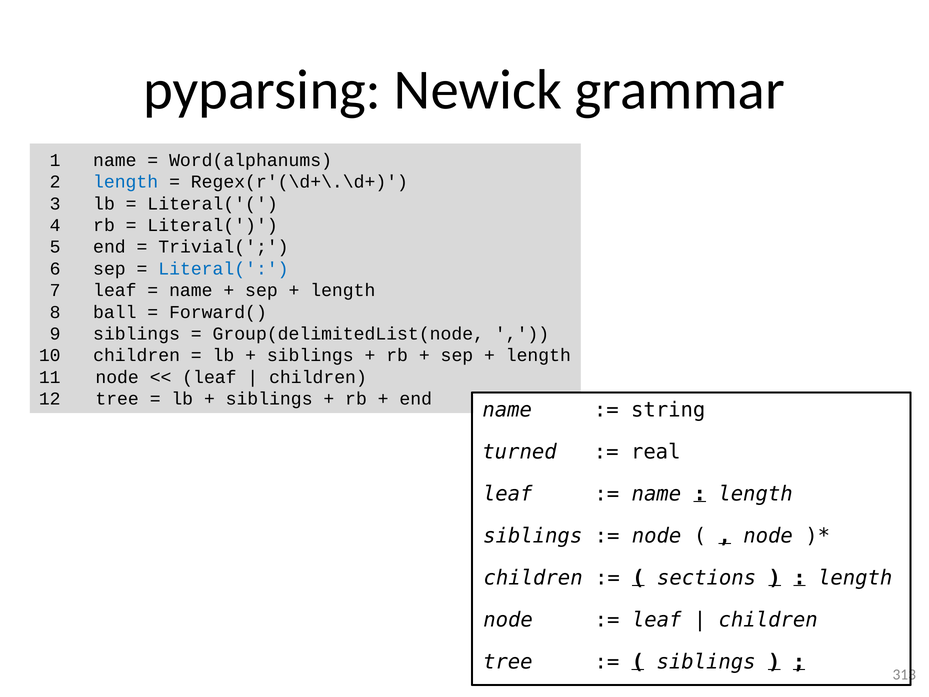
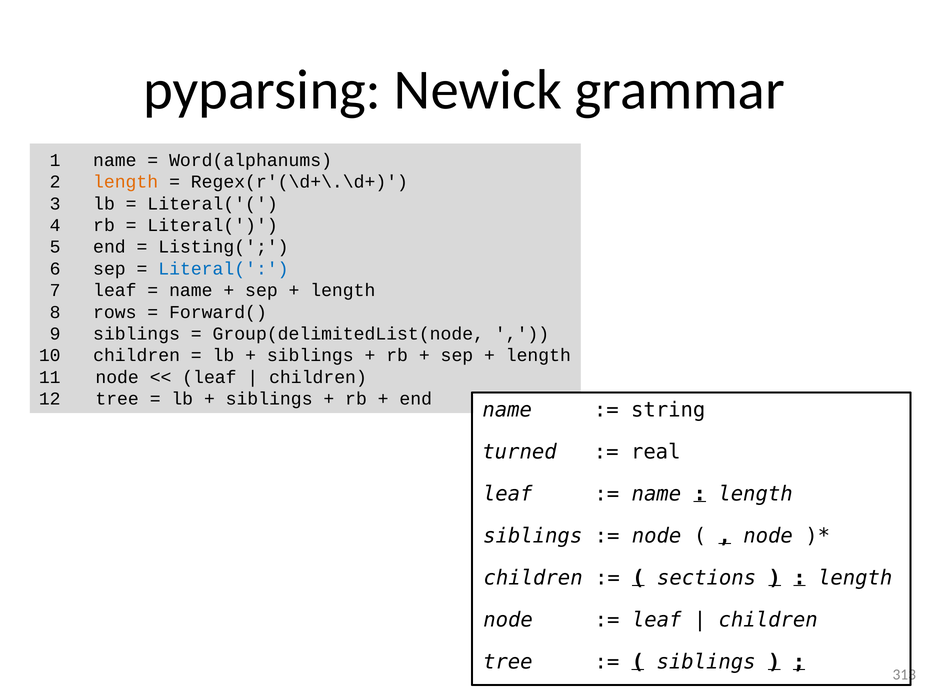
length colour: blue -> orange (126, 182)
Trivial(: Trivial( -> Listing( (223, 247)
ball: ball -> rows (115, 312)
